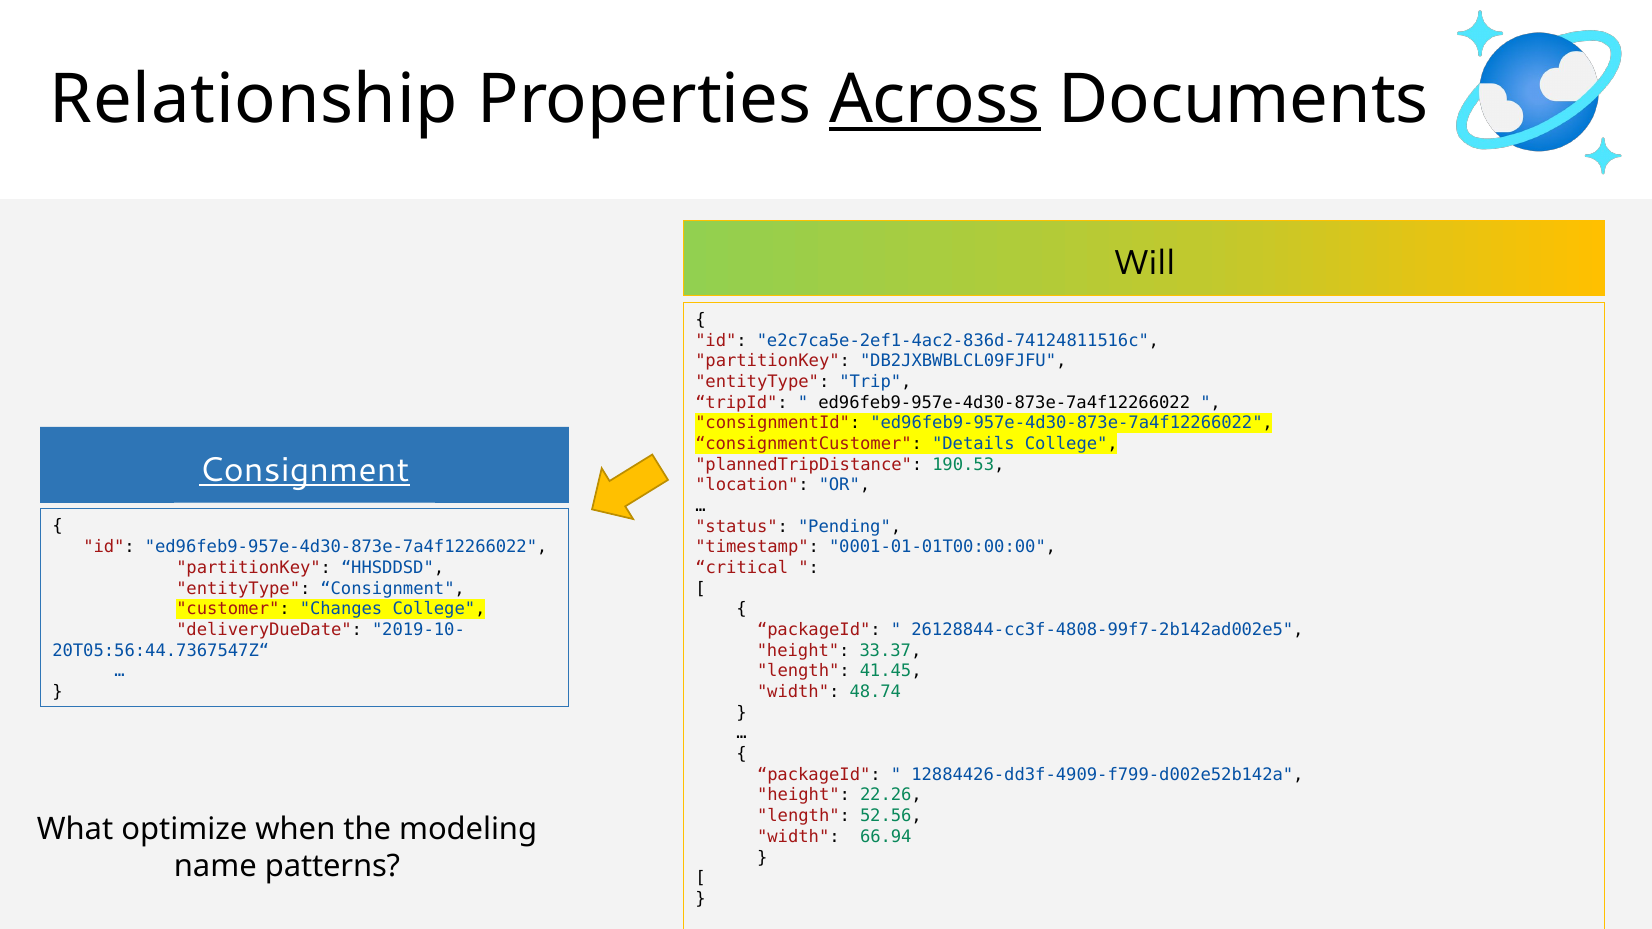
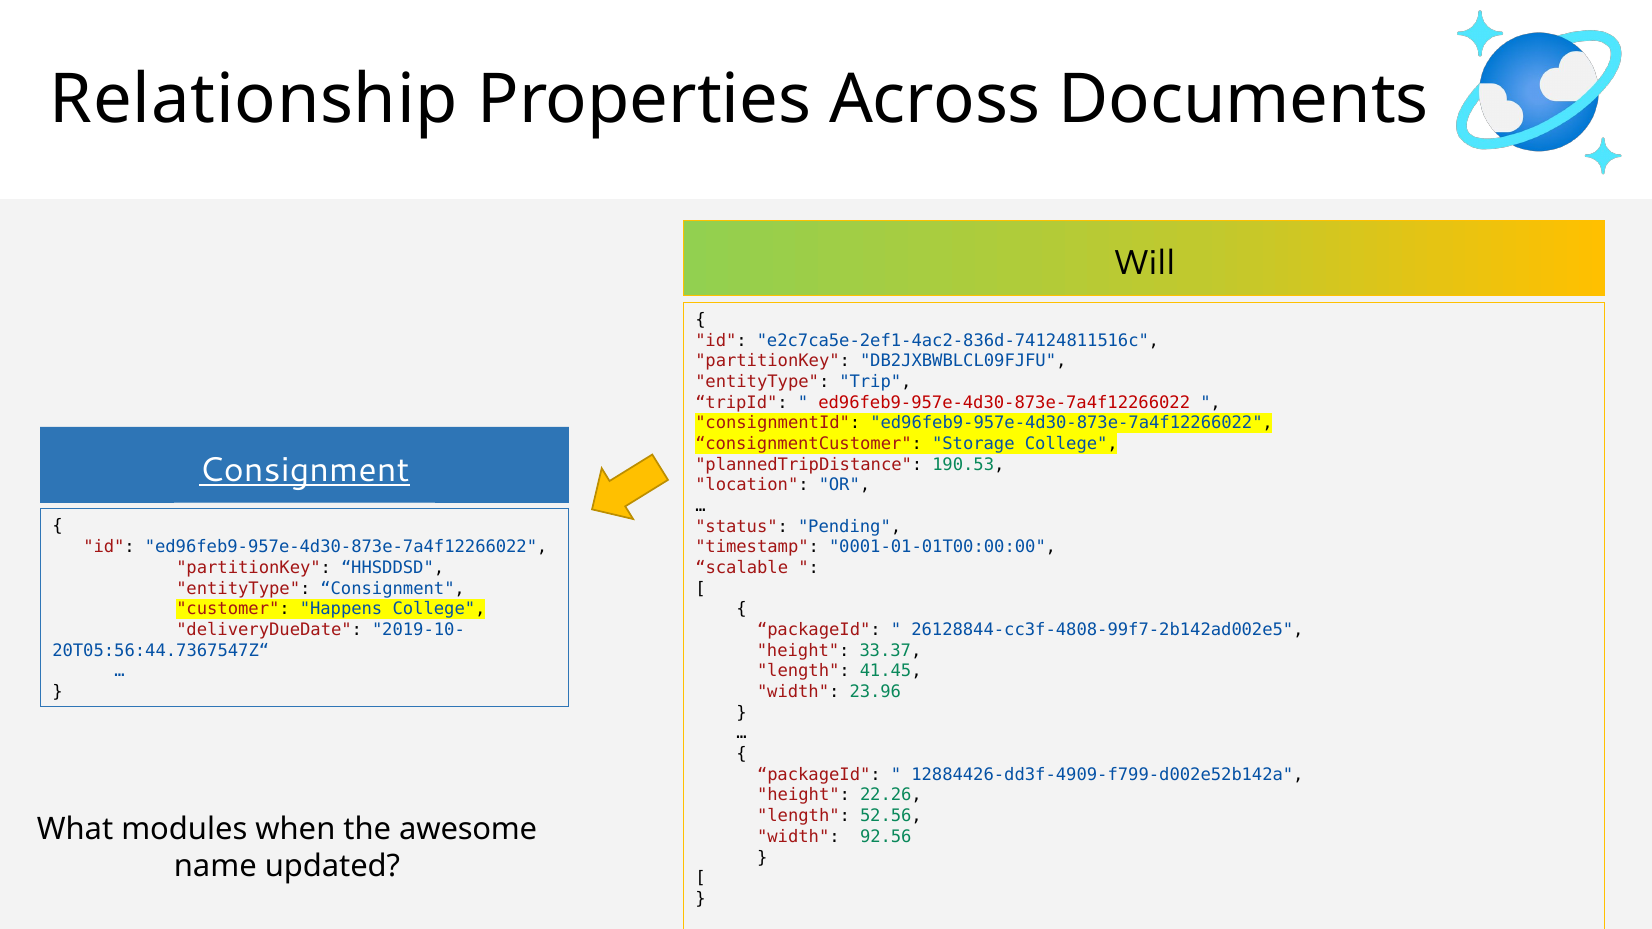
Across underline: present -> none (935, 100)
ed96feb9-957e-4d30-873e-7a4f12266022 colour: black -> red (1004, 403)
Details: Details -> Storage (973, 444)
critical: critical -> scalable (742, 568)
Changes: Changes -> Happens (341, 609)
48.74: 48.74 -> 23.96 (875, 692)
optimize: optimize -> modules (184, 829)
modeling: modeling -> awesome (468, 829)
66.94: 66.94 -> 92.56 (886, 837)
patterns: patterns -> updated (332, 866)
